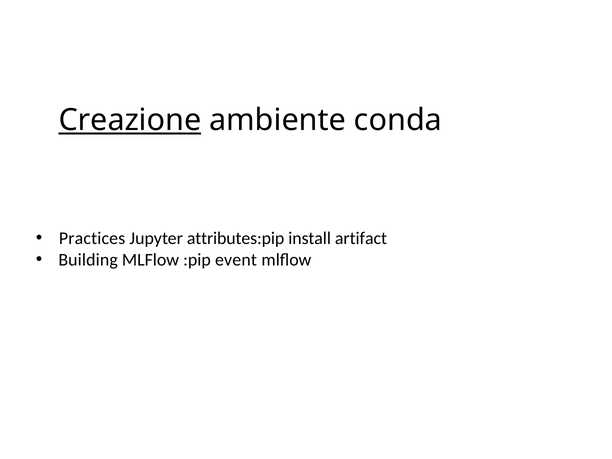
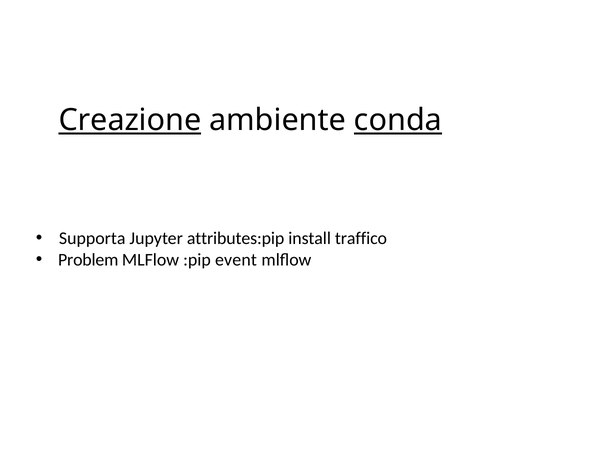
conda underline: none -> present (398, 120)
Practices: Practices -> Supporta (92, 238)
artifact: artifact -> traffico (361, 238)
Building: Building -> Problem (88, 260)
